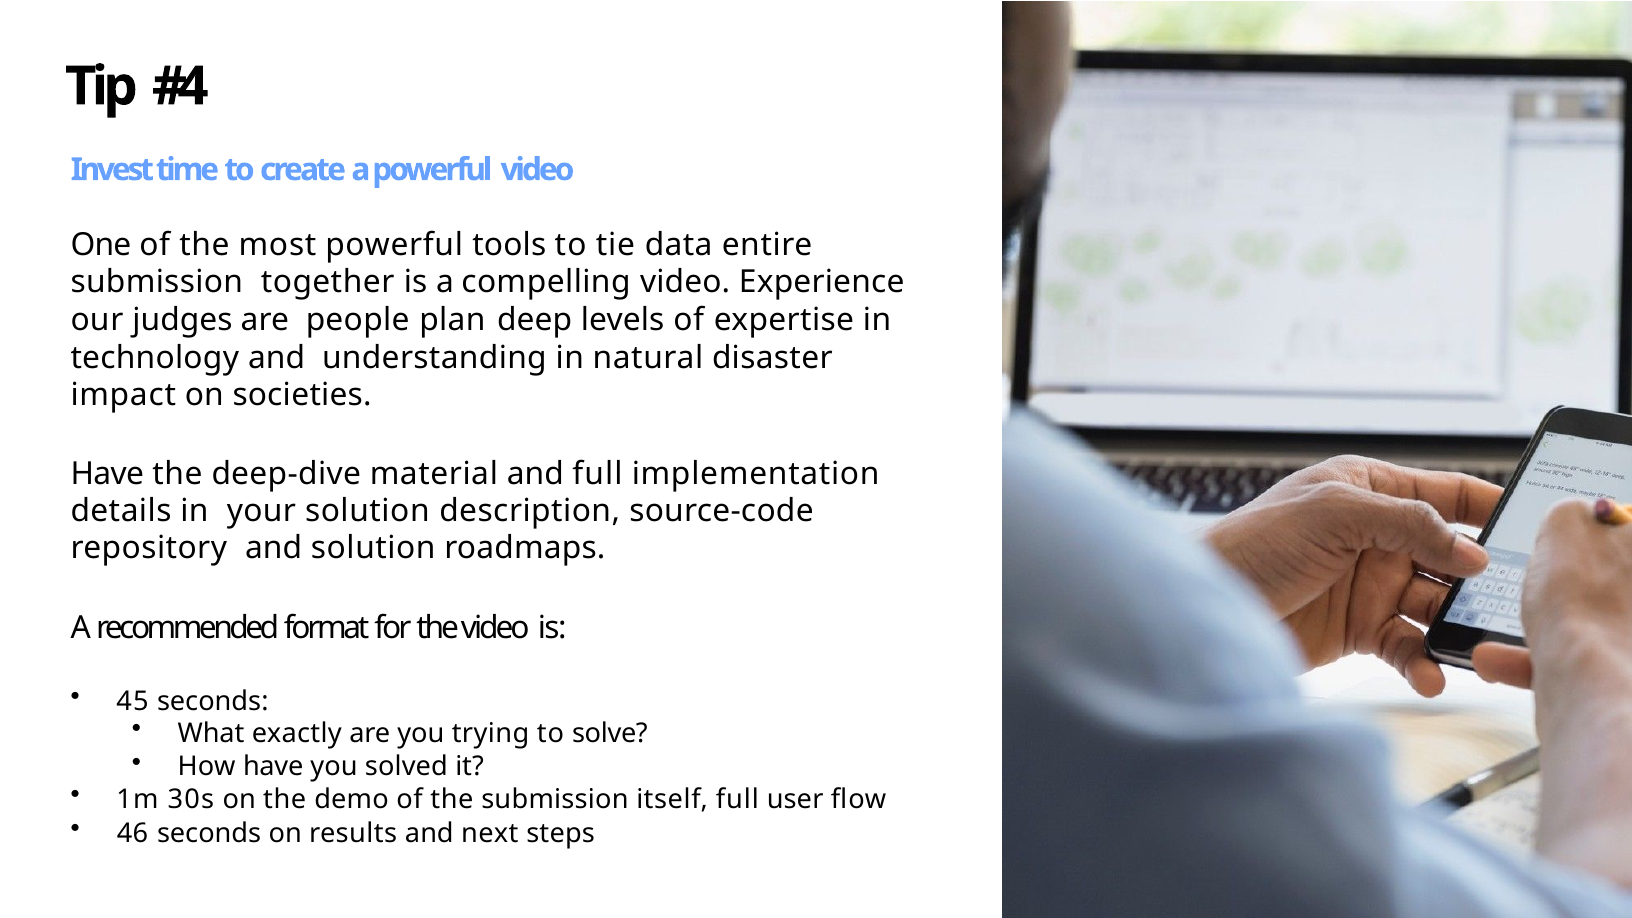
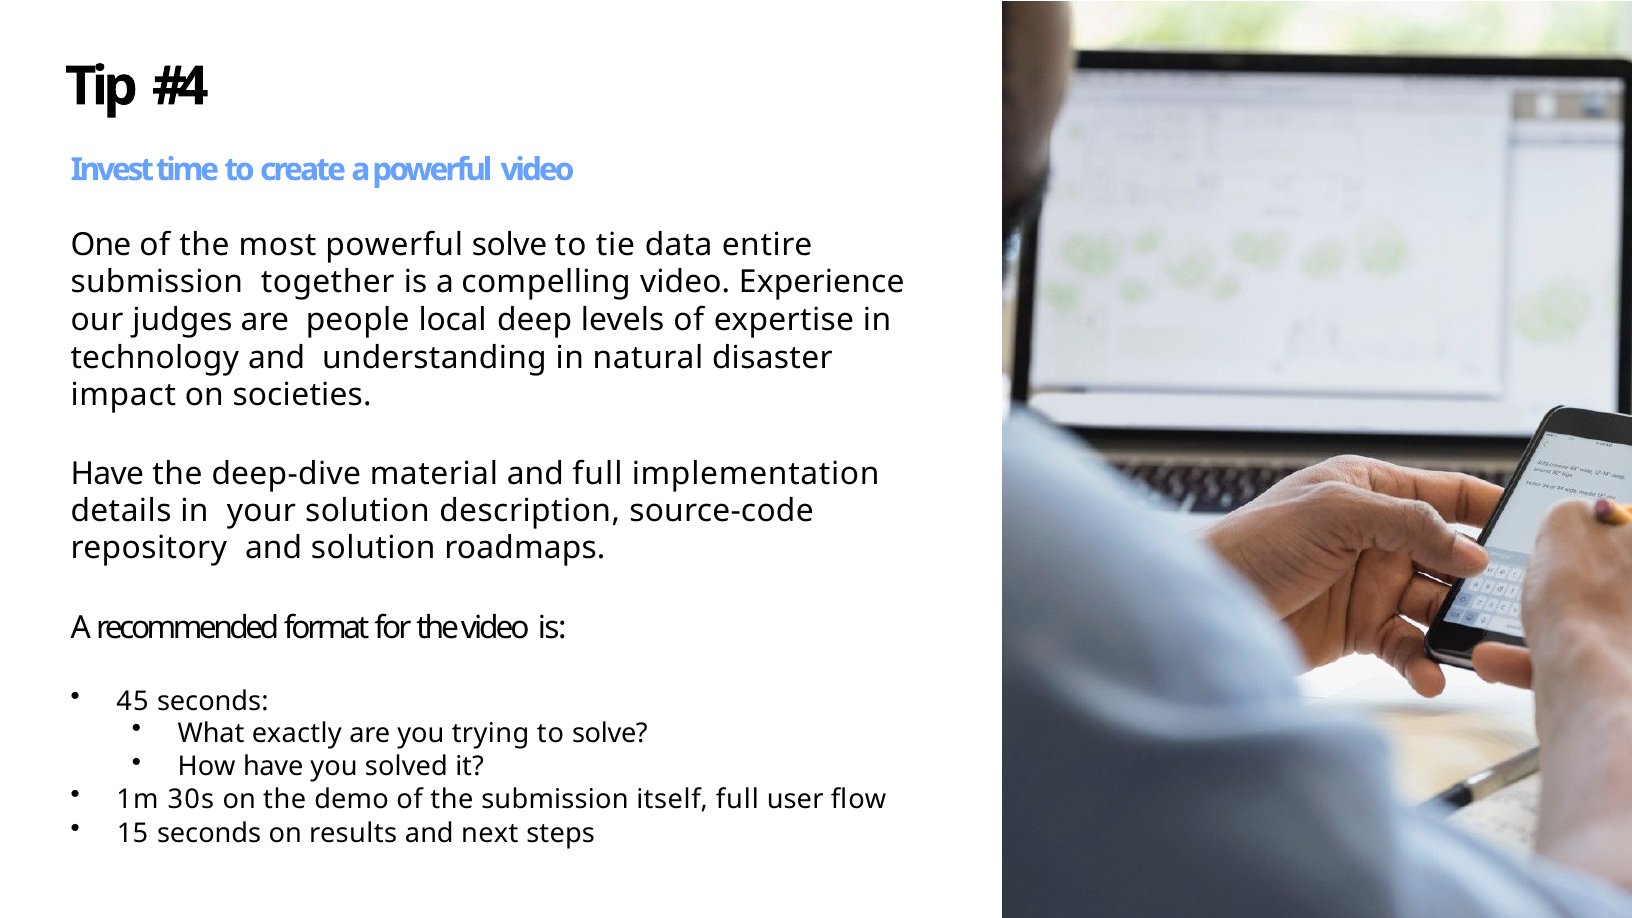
powerful tools: tools -> solve (510, 245)
plan: plan -> local (453, 320)
46: 46 -> 15 (132, 833)
